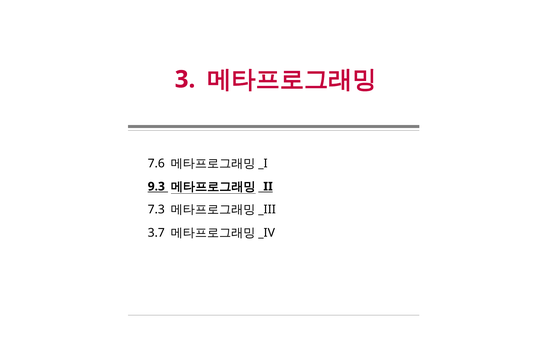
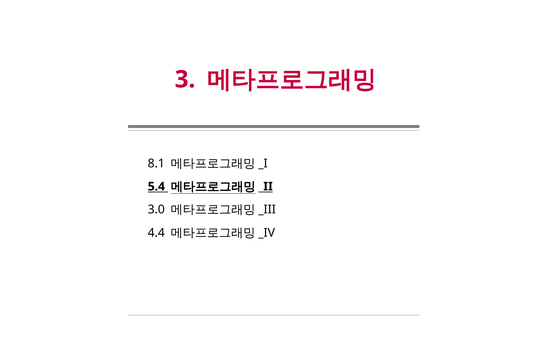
7.6: 7.6 -> 8.1 (156, 163)
9.3: 9.3 -> 5.4 (156, 186)
7.3: 7.3 -> 3.0 (156, 209)
3.7: 3.7 -> 4.4 (156, 232)
